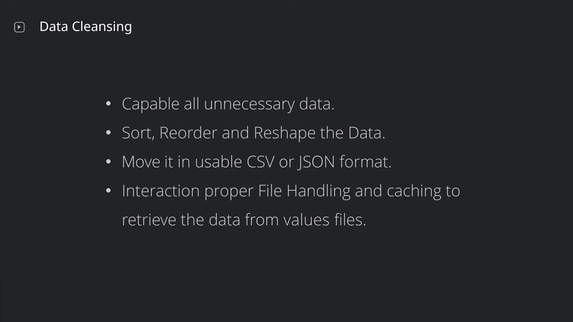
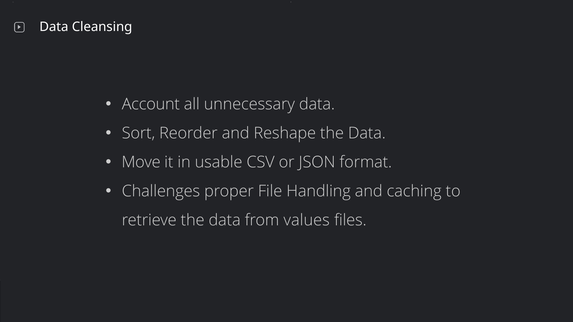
Capable: Capable -> Account (151, 104)
Interaction: Interaction -> Challenges (161, 191)
